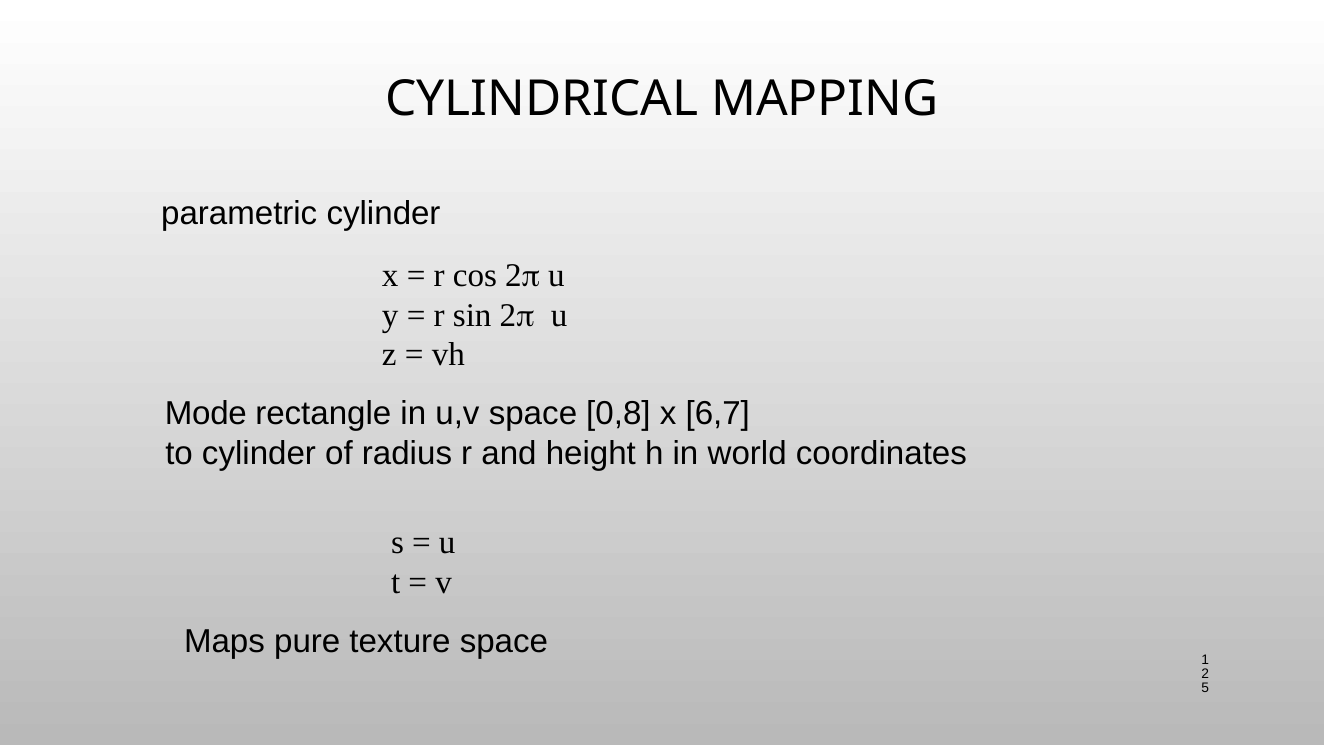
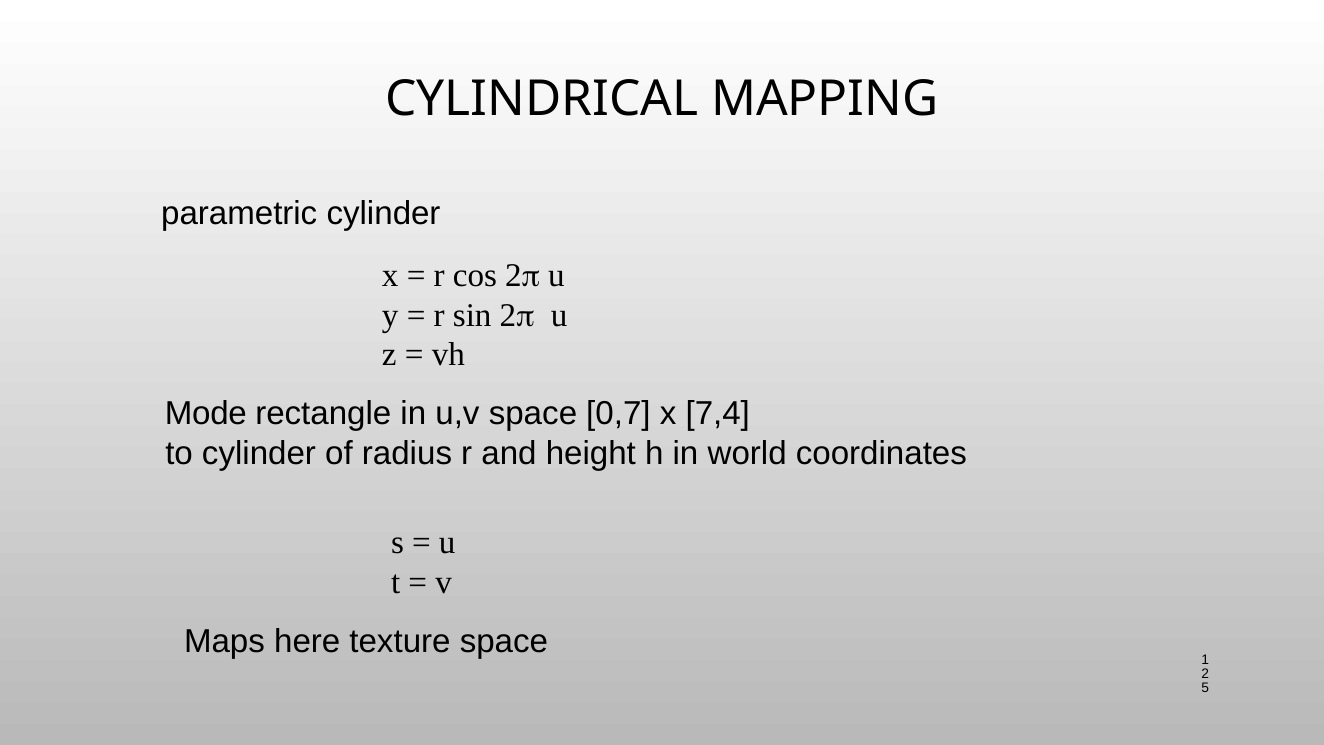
0,8: 0,8 -> 0,7 (618, 414)
6,7: 6,7 -> 7,4 (718, 414)
pure: pure -> here (307, 641)
